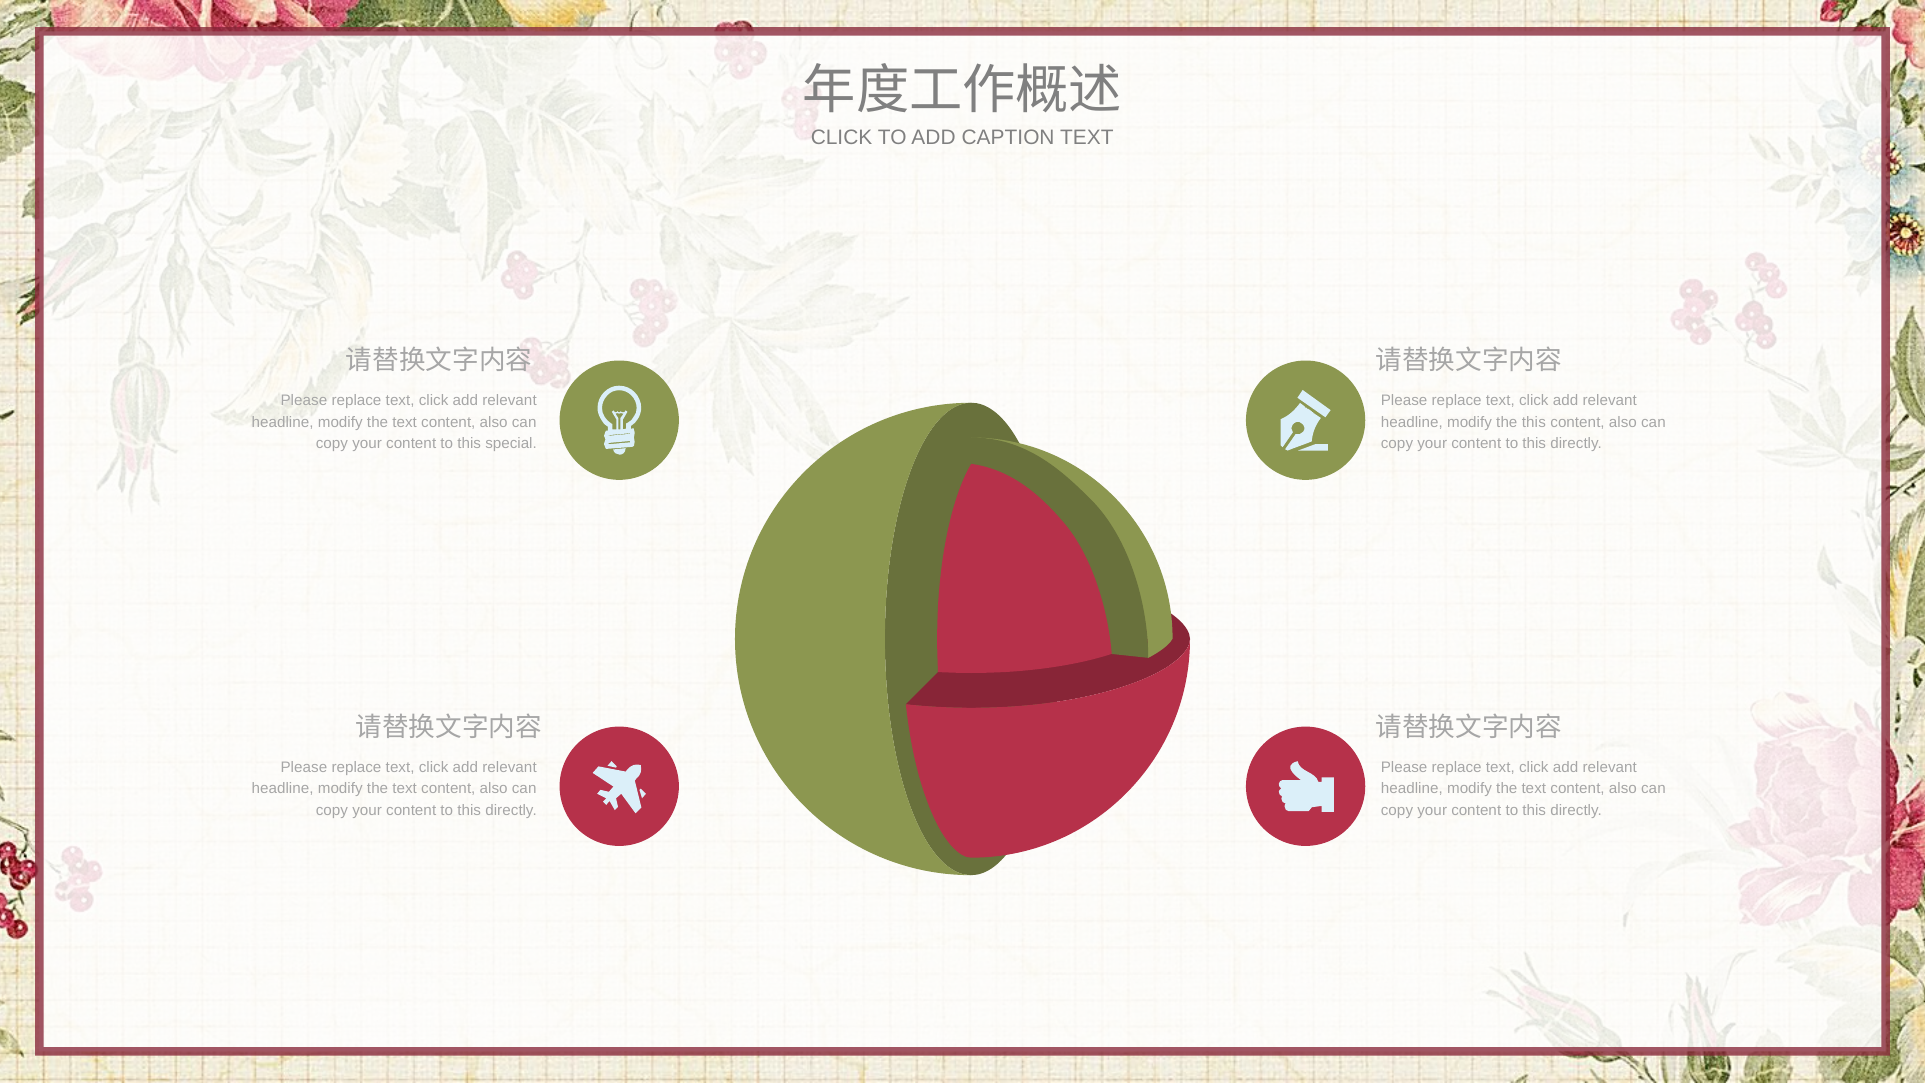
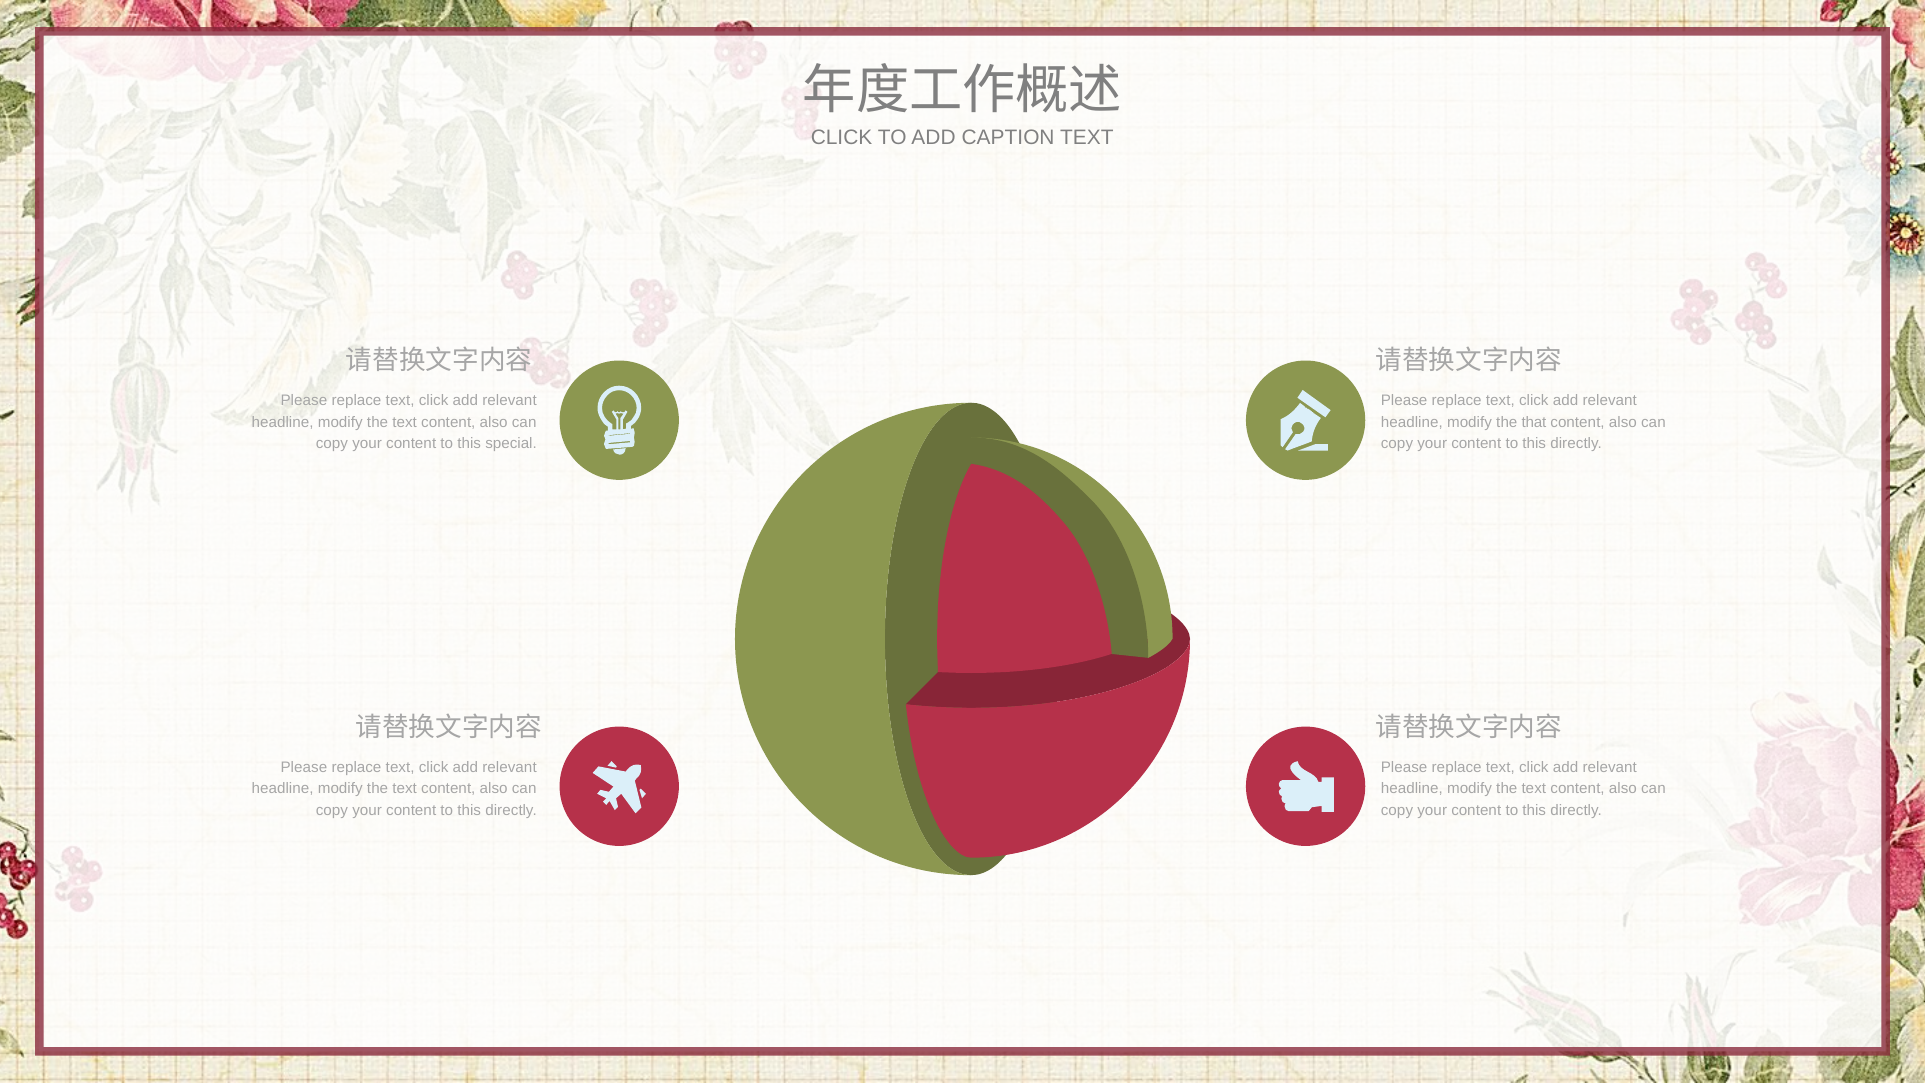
the this: this -> that (1534, 422)
